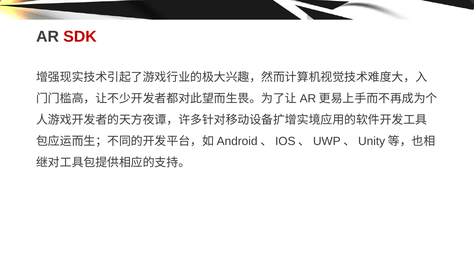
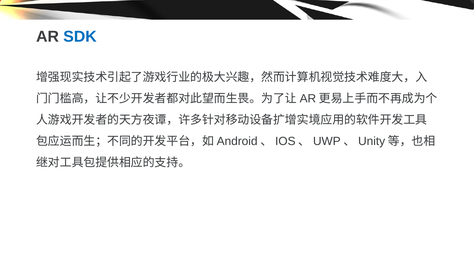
SDK colour: red -> blue (80, 37)
